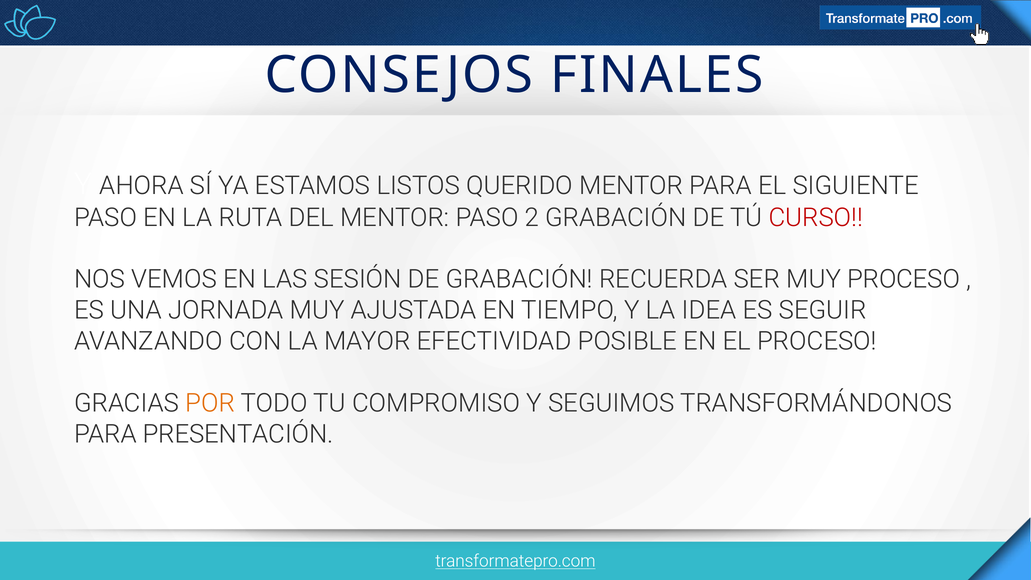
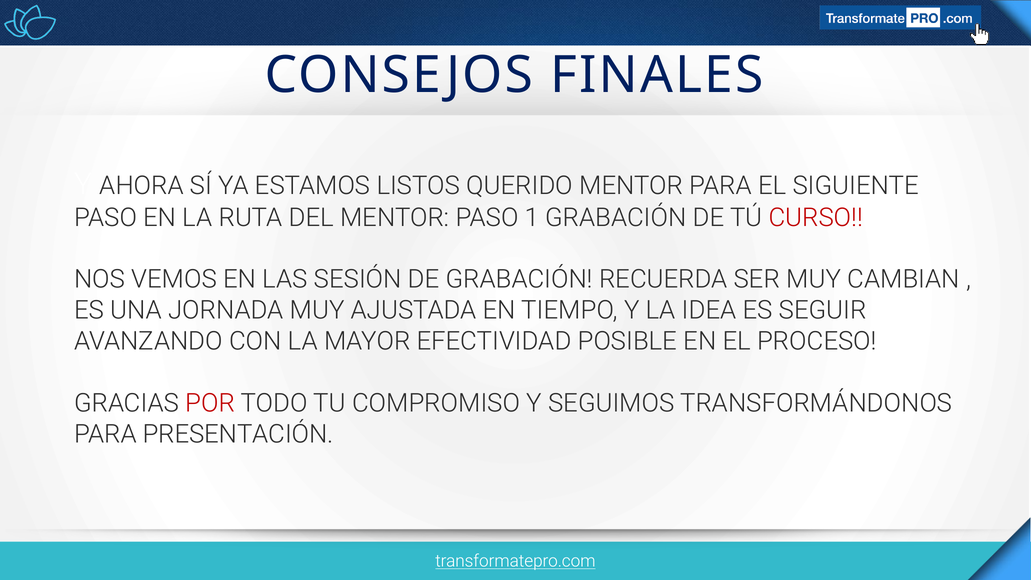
2: 2 -> 1 (532, 217)
MUY PROCESO: PROCESO -> CAMBIAN (903, 279)
POR colour: orange -> red (210, 403)
